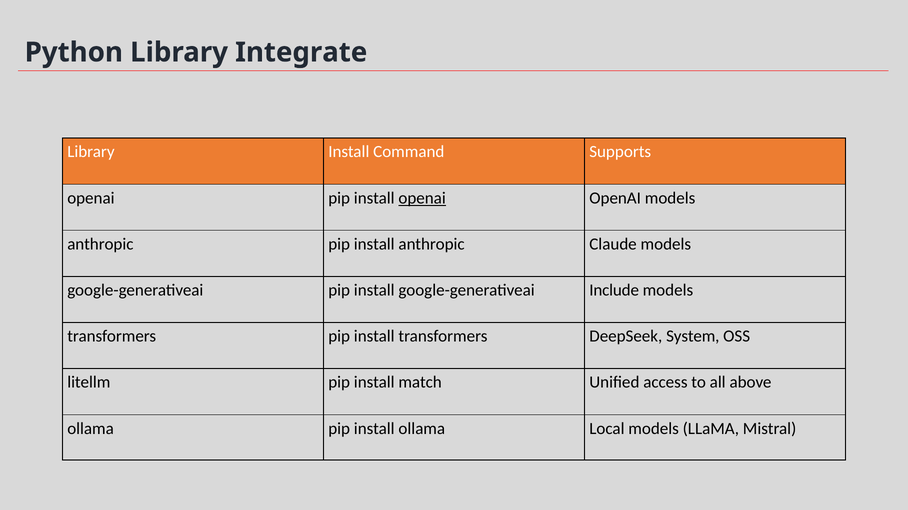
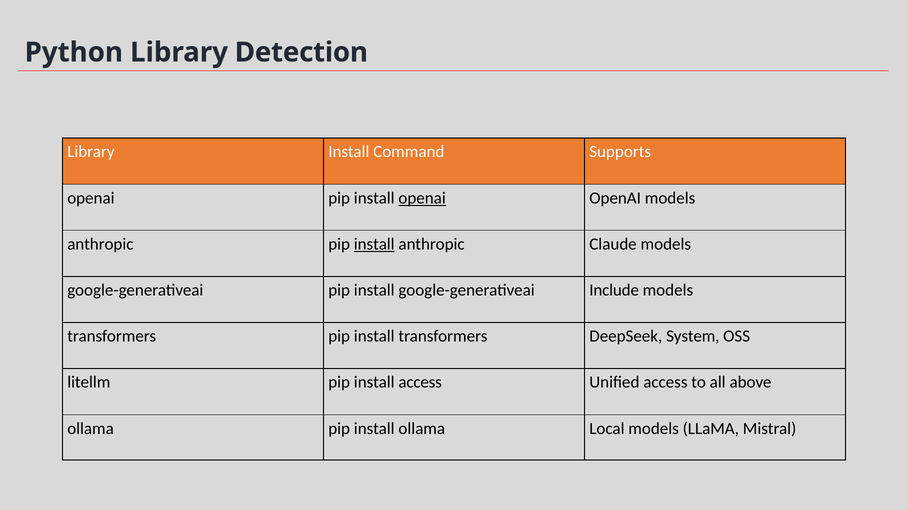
Integrate: Integrate -> Detection (301, 52)
install underline: none -> present (374, 244)
install match: match -> access (420, 383)
